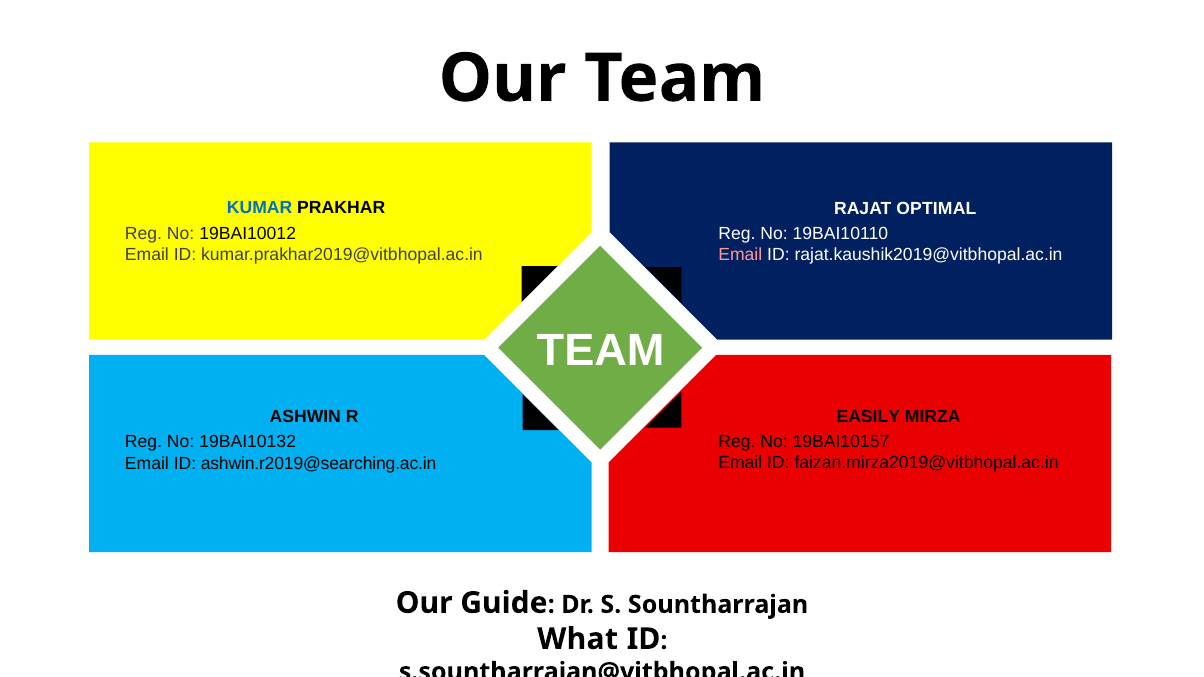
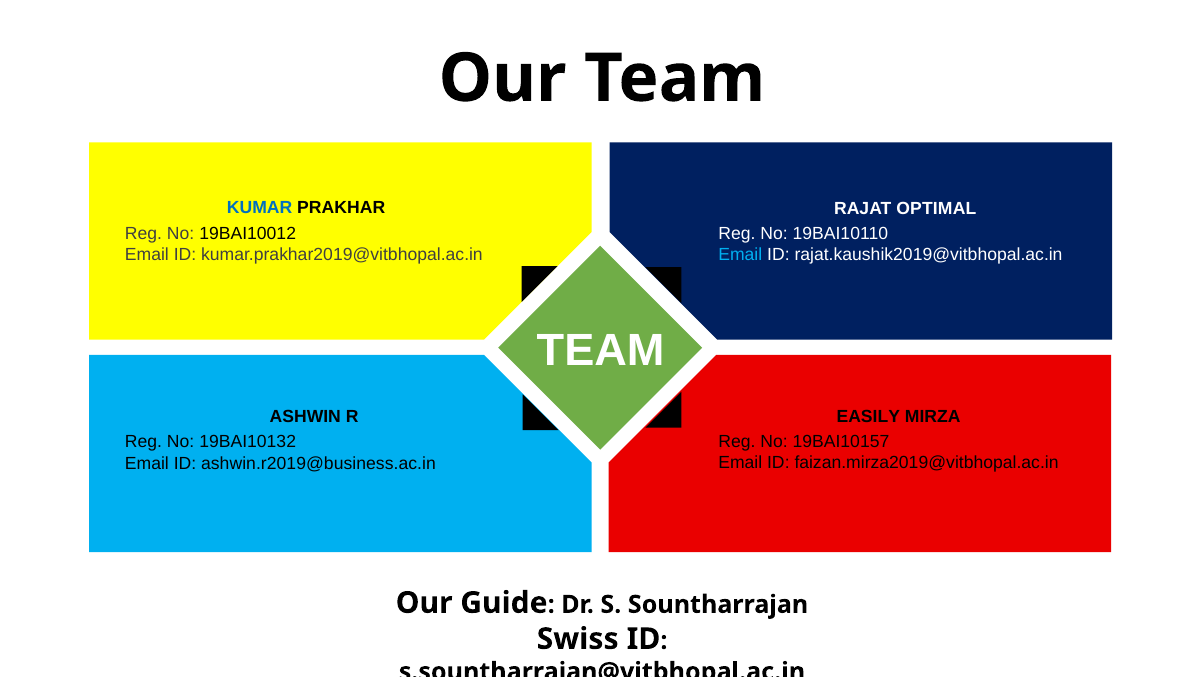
Email colour: pink -> light blue (740, 255)
ashwin.r2019@searching.ac.in: ashwin.r2019@searching.ac.in -> ashwin.r2019@business.ac.in (318, 463)
What: What -> Swiss (578, 639)
